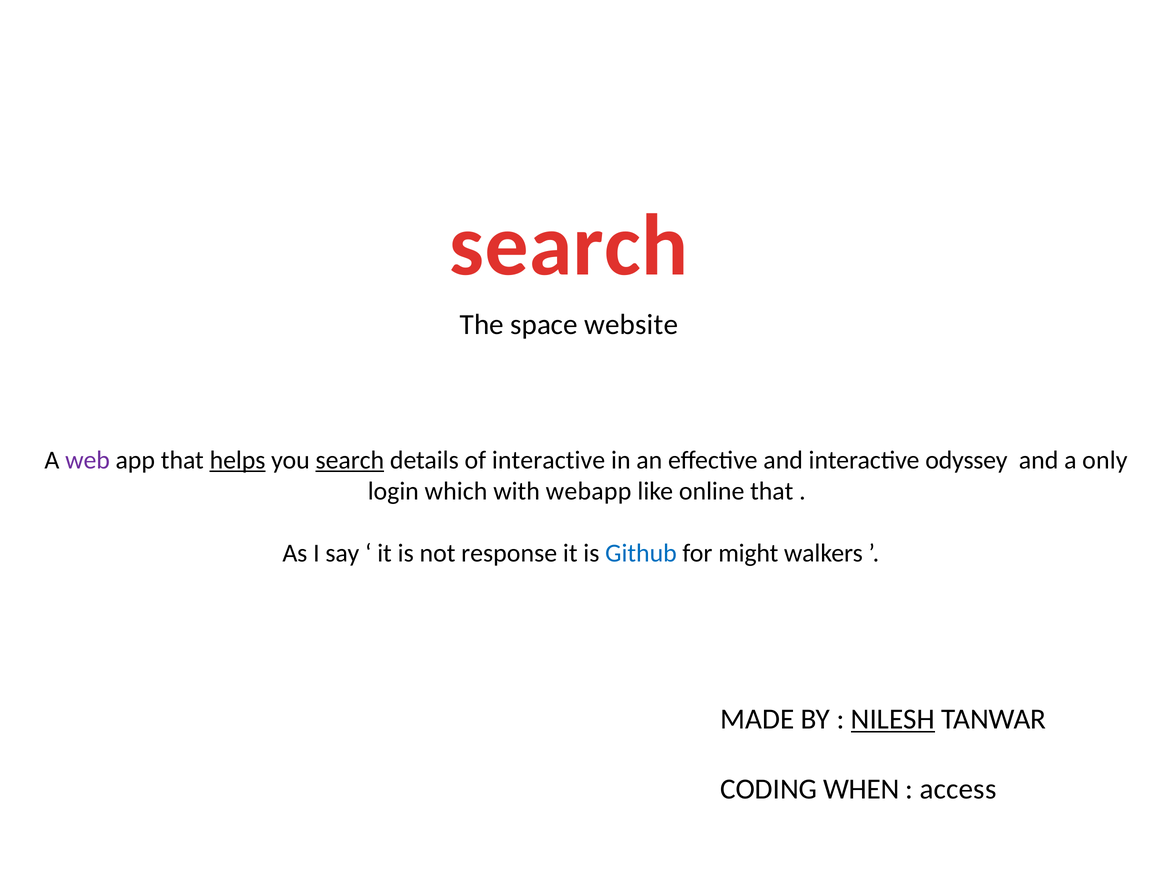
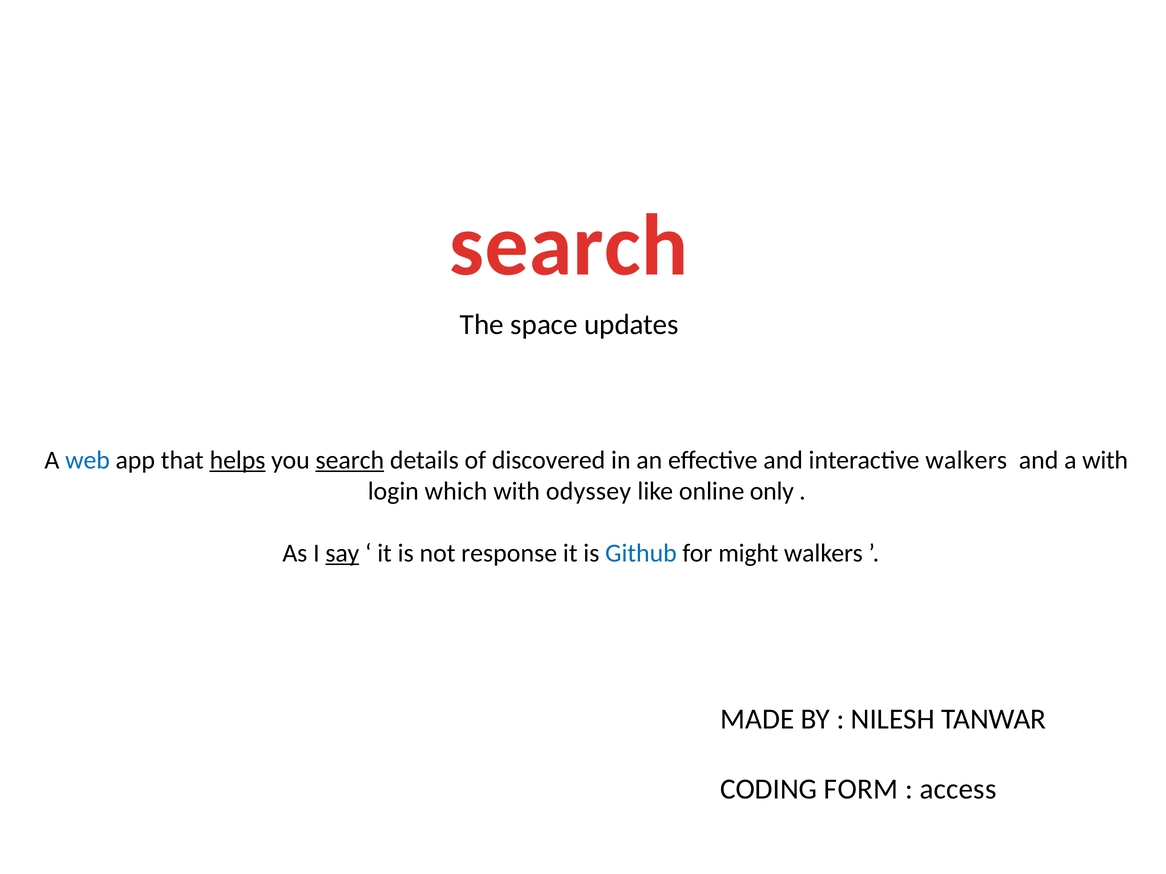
website: website -> updates (631, 325)
web colour: purple -> blue (88, 460)
of interactive: interactive -> discovered (549, 460)
interactive odyssey: odyssey -> walkers (966, 460)
a only: only -> with (1105, 460)
webapp: webapp -> odyssey (589, 491)
online that: that -> only (772, 491)
say underline: none -> present (342, 554)
NILESH underline: present -> none (893, 720)
WHEN: WHEN -> FORM (861, 790)
